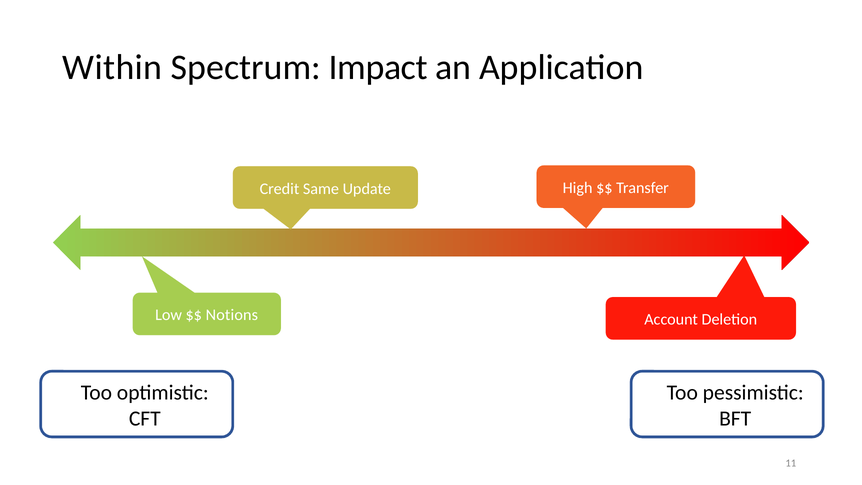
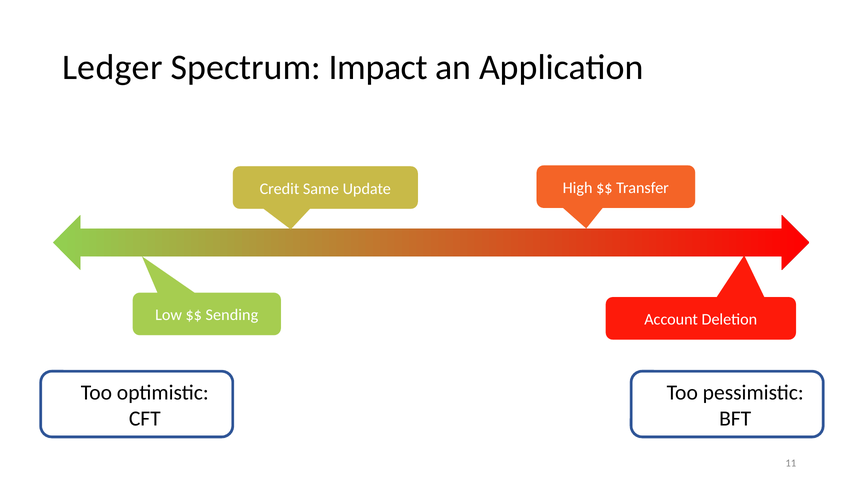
Within: Within -> Ledger (112, 67)
Notions: Notions -> Sending (232, 315)
